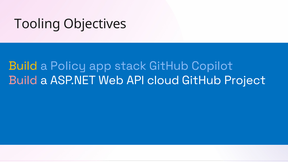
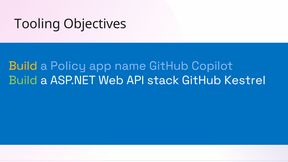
stack: stack -> name (130, 66)
Build colour: pink -> light green (23, 80)
cloud: cloud -> stack (163, 80)
Project: Project -> Kestrel (245, 80)
